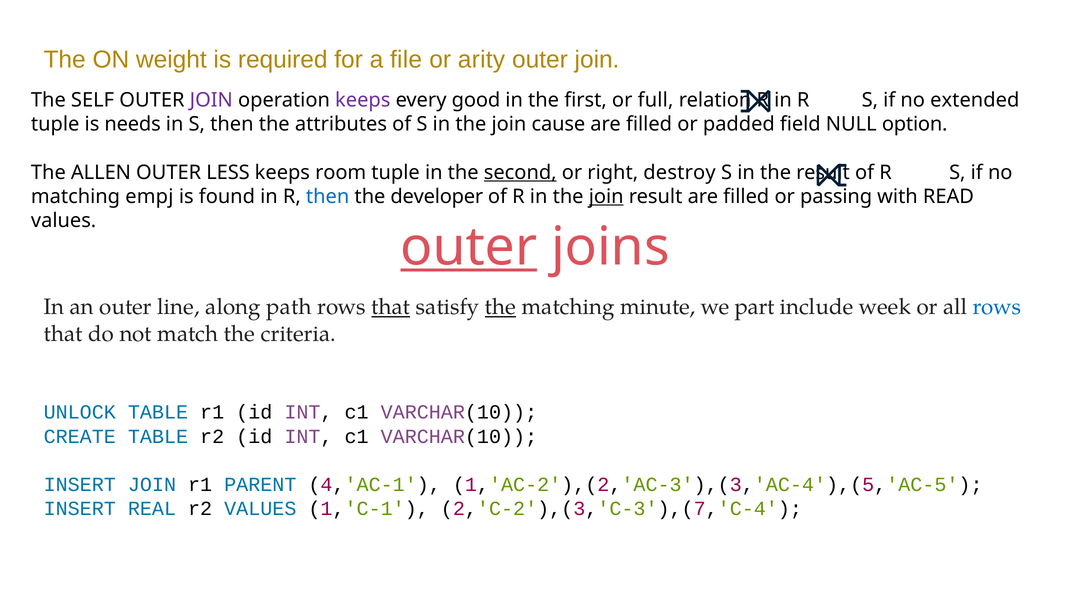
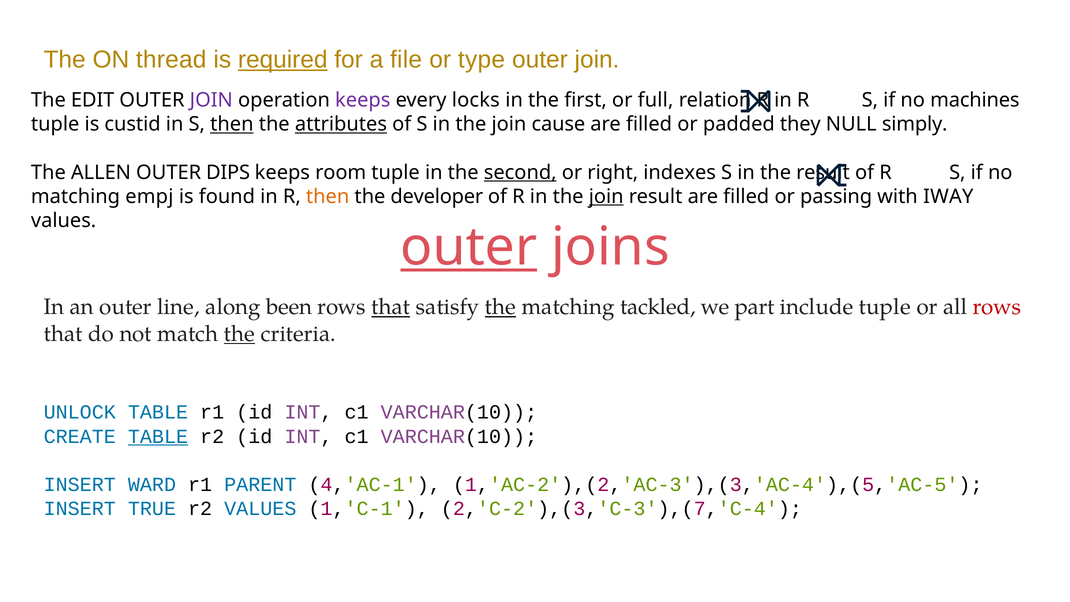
weight: weight -> thread (171, 60)
required underline: none -> present (283, 60)
arity: arity -> type (481, 60)
SELF: SELF -> EDIT (93, 100)
good: good -> locks (476, 100)
extended: extended -> machines (975, 100)
needs: needs -> custid (133, 124)
then underline: none -> present (232, 124)
attributes underline: none -> present (341, 124)
field: field -> they (800, 124)
option: option -> simply (915, 124)
LESS: LESS -> DIPS (228, 172)
destroy: destroy -> indexes (680, 172)
then colour: blue -> orange (328, 196)
READ: READ -> IWAY (948, 196)
path: path -> been (289, 307)
minute: minute -> tackled (658, 307)
include week: week -> tuple (885, 307)
rows colour: blue -> red (997, 307)
the underline: none -> present (240, 334)
TABLE underline: none -> present (158, 436)
INSERT JOIN: JOIN -> WARD (152, 485)
REAL: REAL -> TRUE (152, 509)
